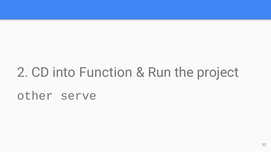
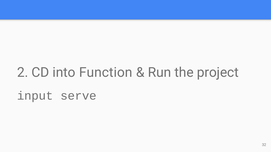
other: other -> input (35, 96)
